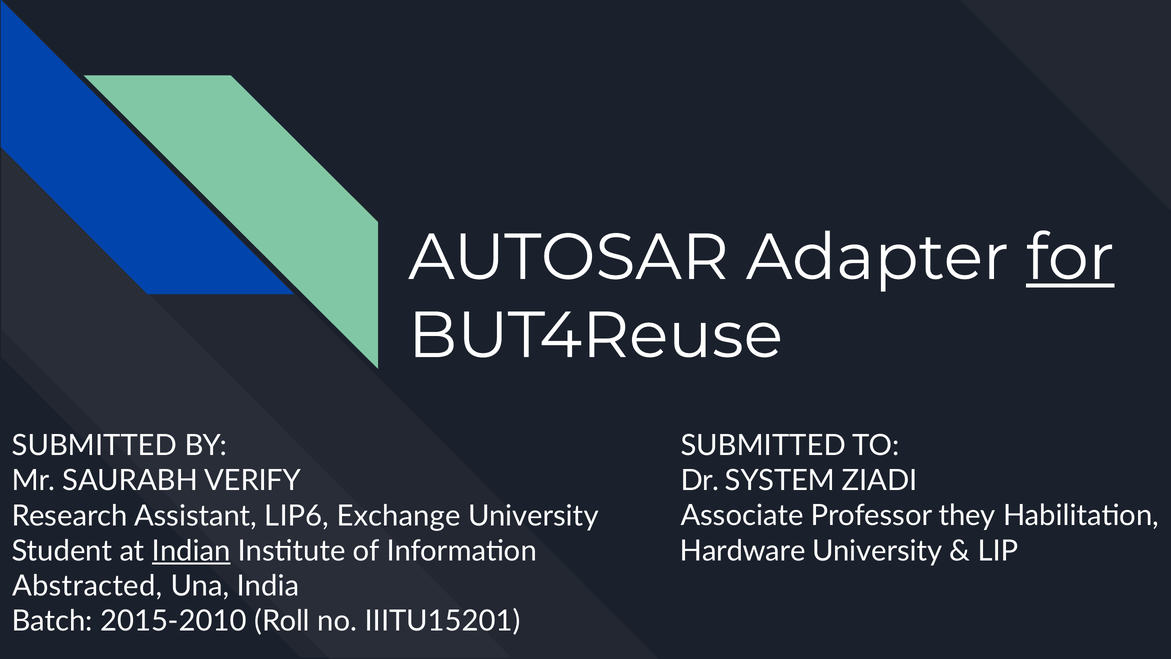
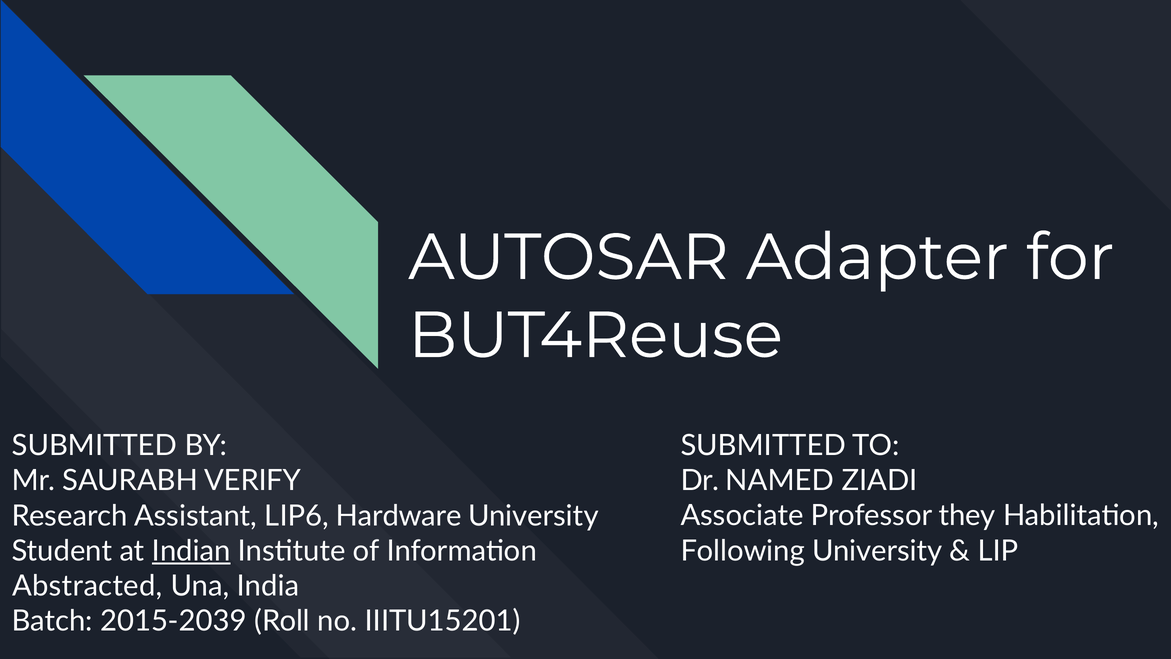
for underline: present -> none (1070, 257)
SYSTEM: SYSTEM -> NAMED (780, 480)
Exchange: Exchange -> Hardware (399, 516)
Hardware: Hardware -> Following (743, 551)
2015-2010: 2015-2010 -> 2015-2039 (173, 621)
